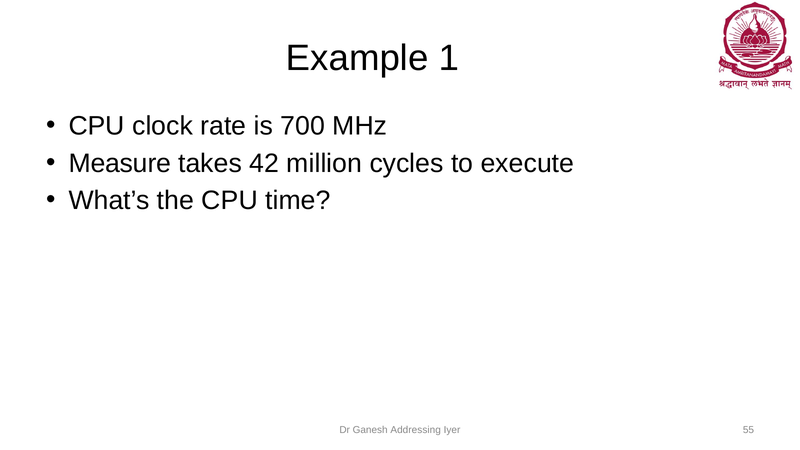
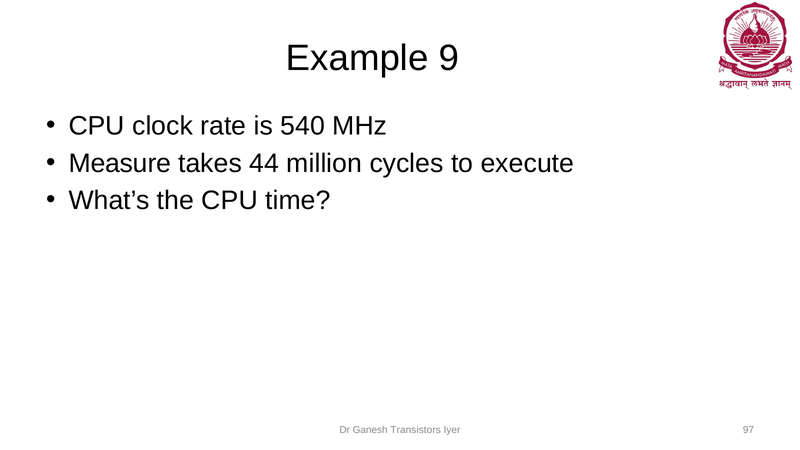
1: 1 -> 9 (449, 58)
700: 700 -> 540 (303, 126)
42: 42 -> 44 (264, 163)
Addressing: Addressing -> Transistors (416, 430)
55: 55 -> 97 (748, 430)
